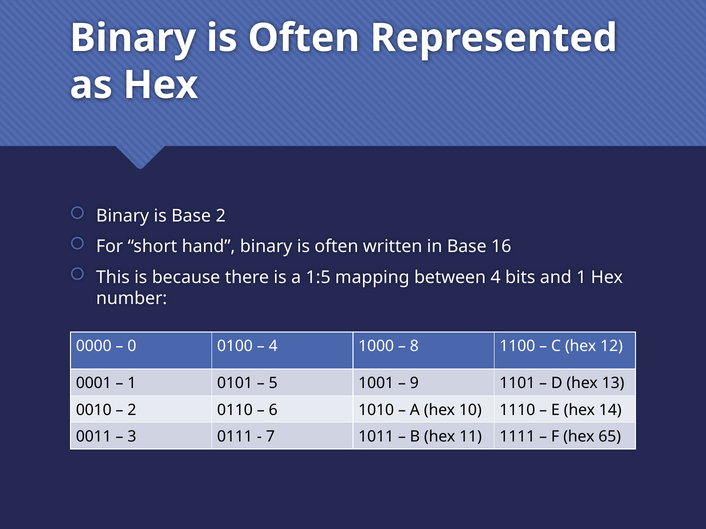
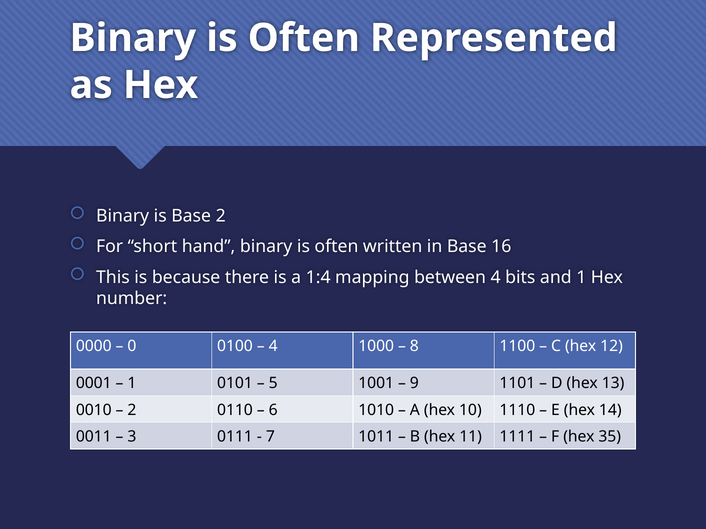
1:5: 1:5 -> 1:4 (318, 277)
65: 65 -> 35 (610, 437)
